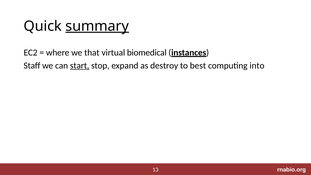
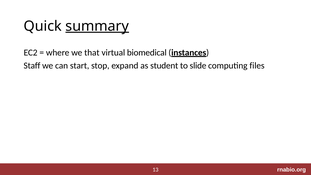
start underline: present -> none (80, 66)
destroy: destroy -> student (164, 66)
best: best -> slide (198, 66)
into: into -> files (257, 66)
